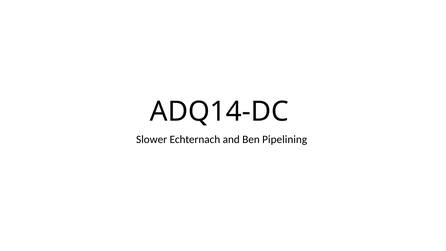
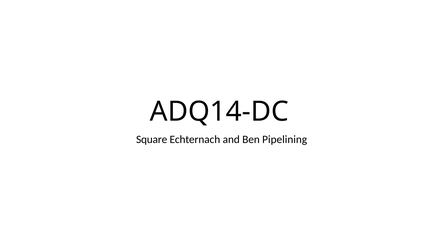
Slower: Slower -> Square (152, 139)
